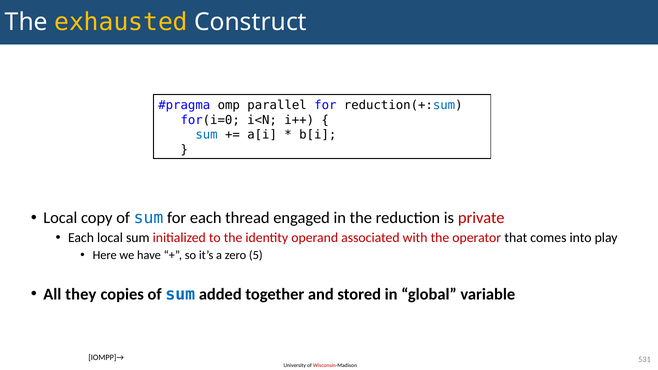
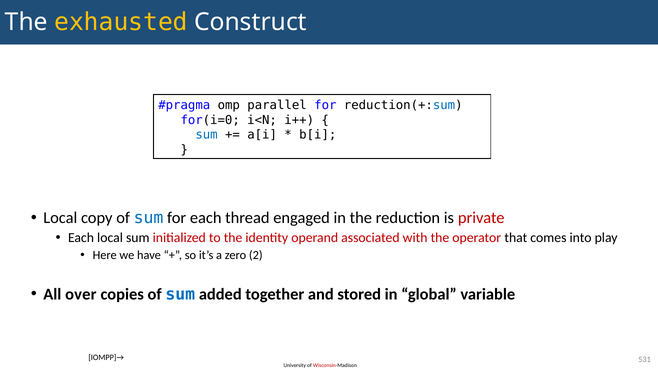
5: 5 -> 2 (256, 255)
they: they -> over (81, 294)
